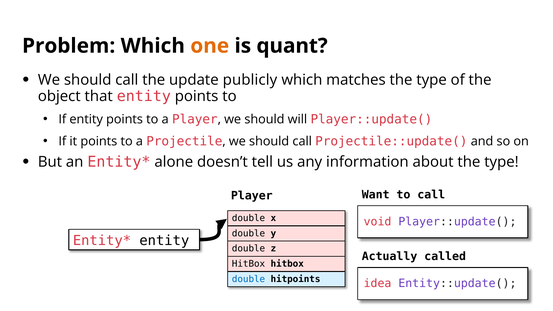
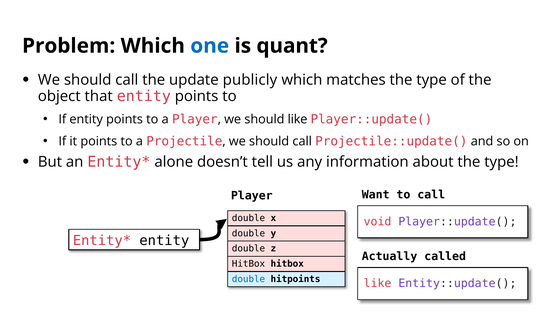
one colour: orange -> blue (210, 46)
should will: will -> like (298, 119)
idea: idea -> like (378, 284)
